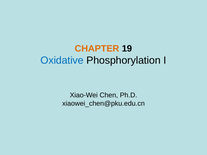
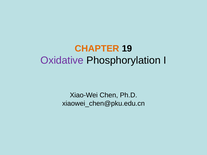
Oxidative colour: blue -> purple (62, 60)
